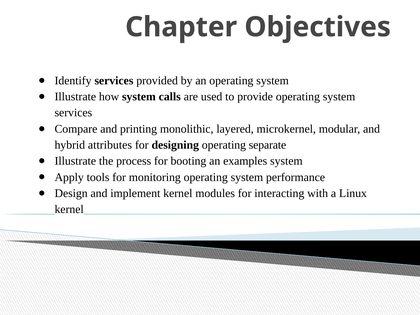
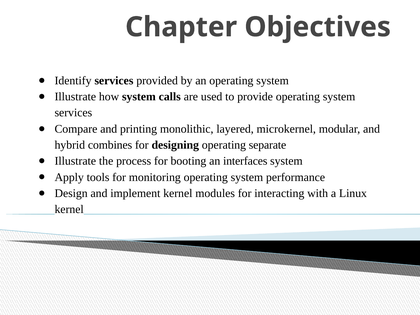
attributes: attributes -> combines (110, 145)
examples: examples -> interfaces (245, 161)
